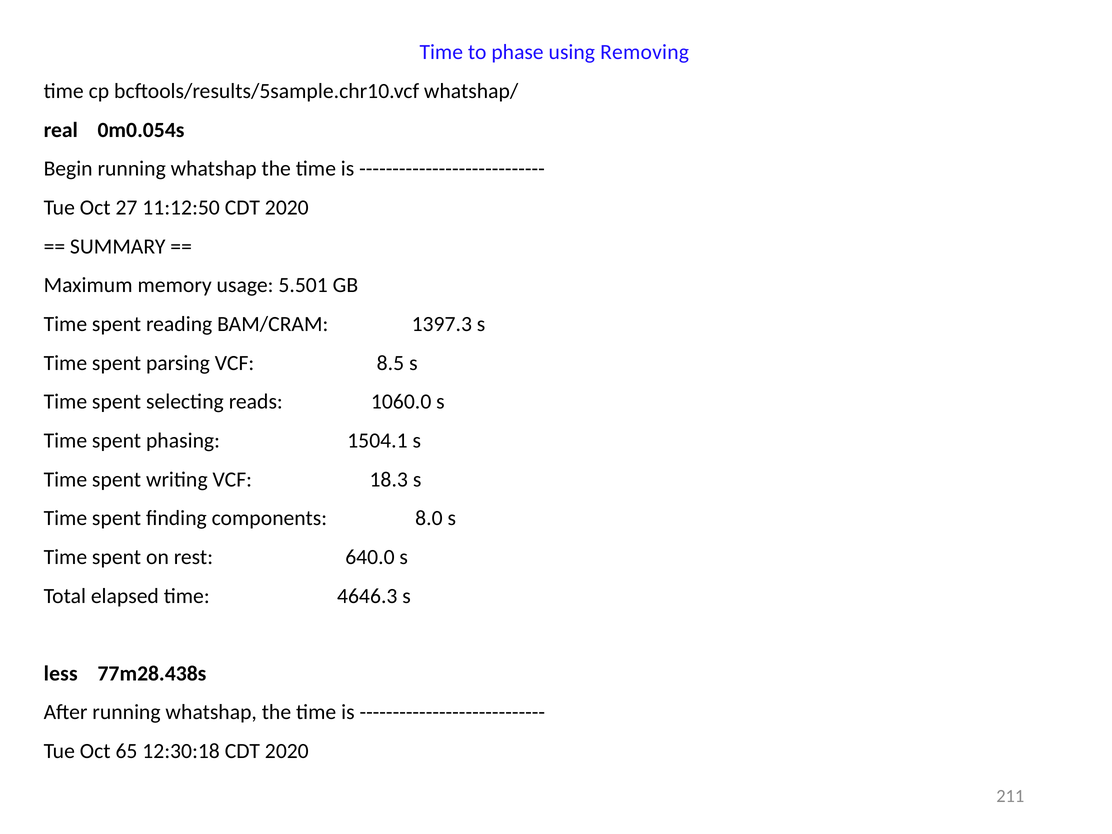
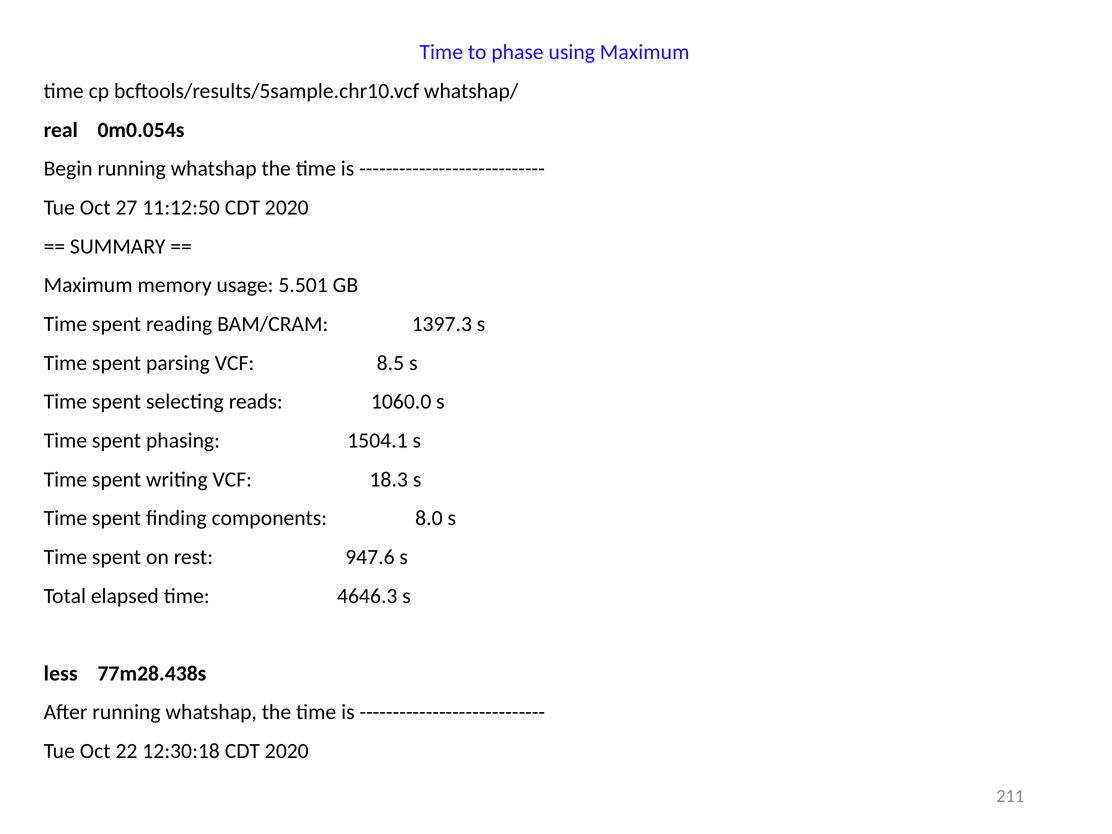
using Removing: Removing -> Maximum (645, 52)
640.0: 640.0 -> 947.6 (370, 557)
65: 65 -> 22 (126, 751)
